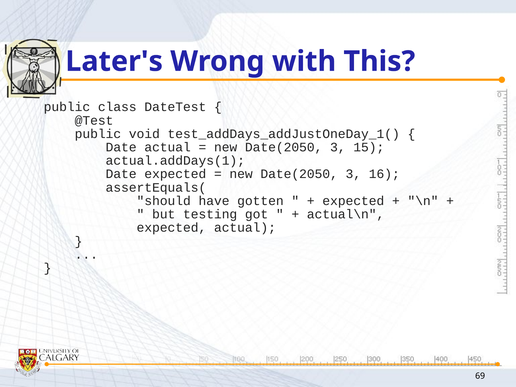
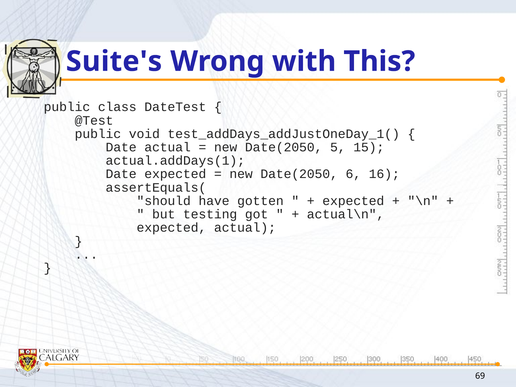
Later's: Later's -> Suite's (114, 61)
3: 3 -> 5 (338, 147)
3: 3 -> 6 (353, 174)
